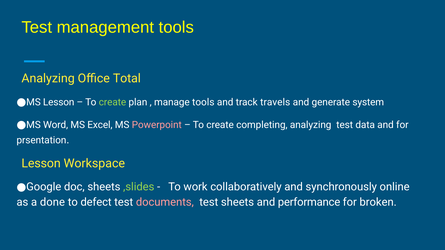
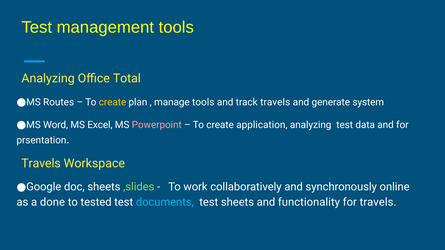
●MS Lesson: Lesson -> Routes (59, 102)
create colour: light green -> yellow (112, 102)
completing: completing -> application (262, 125)
Lesson: Lesson -> Travels (41, 164)
defect: defect -> tested (96, 203)
documents colour: pink -> light blue (165, 203)
performance: performance -> functionality (309, 203)
for broken: broken -> travels (378, 203)
